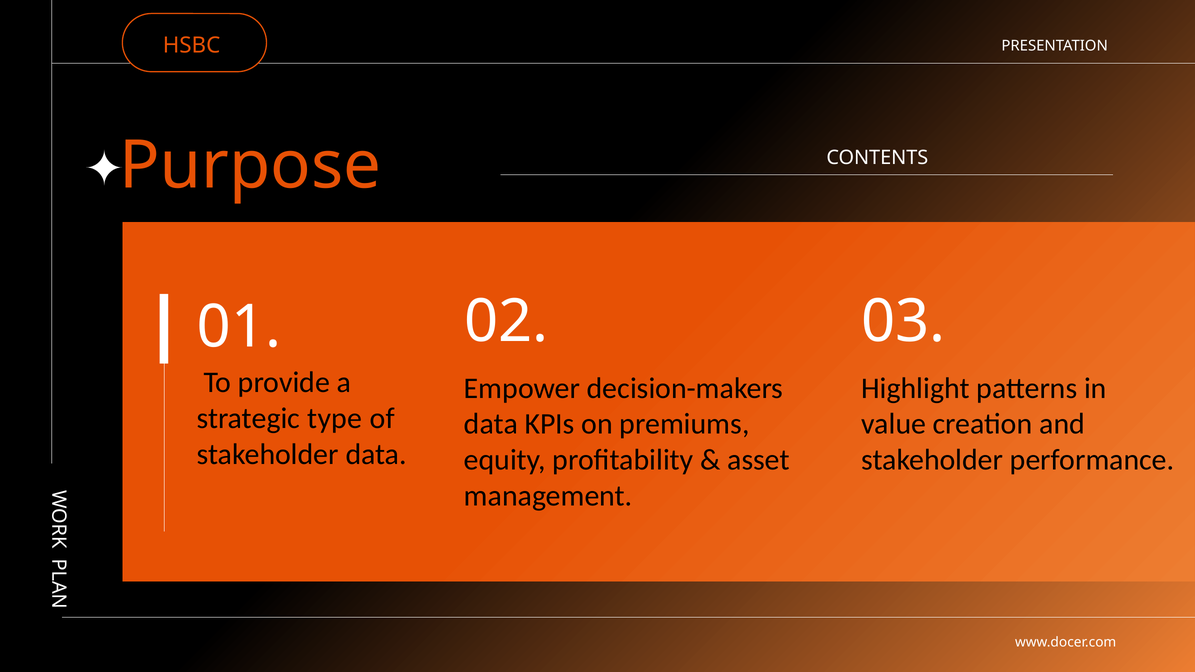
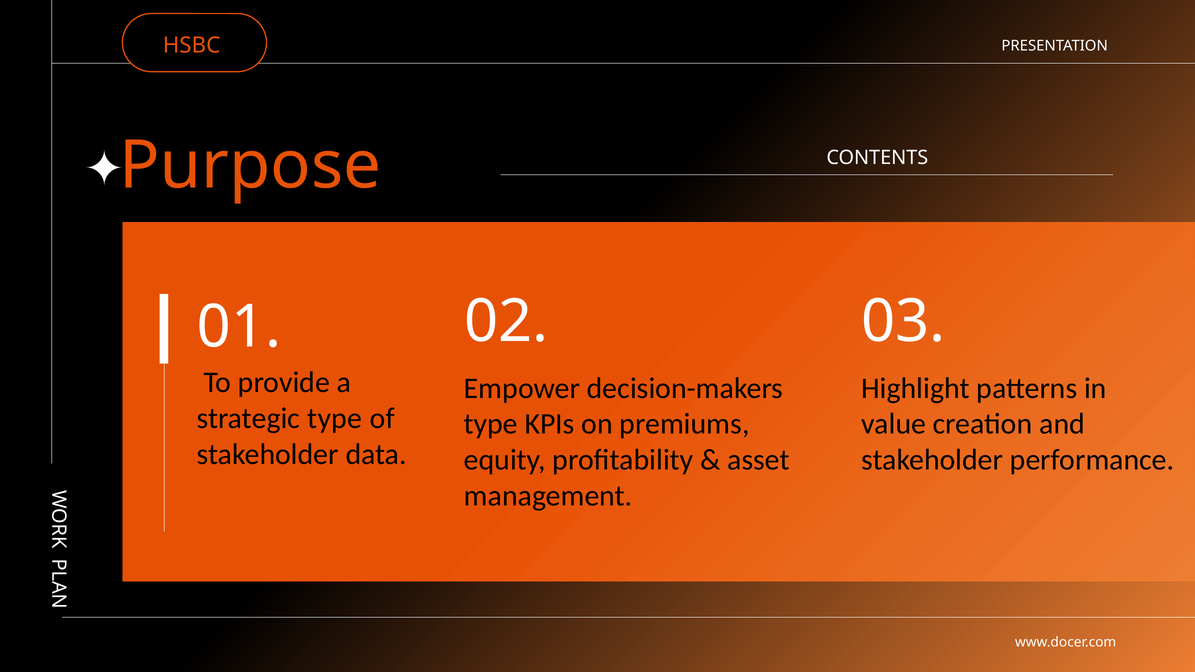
data: data -> type (491, 424)
